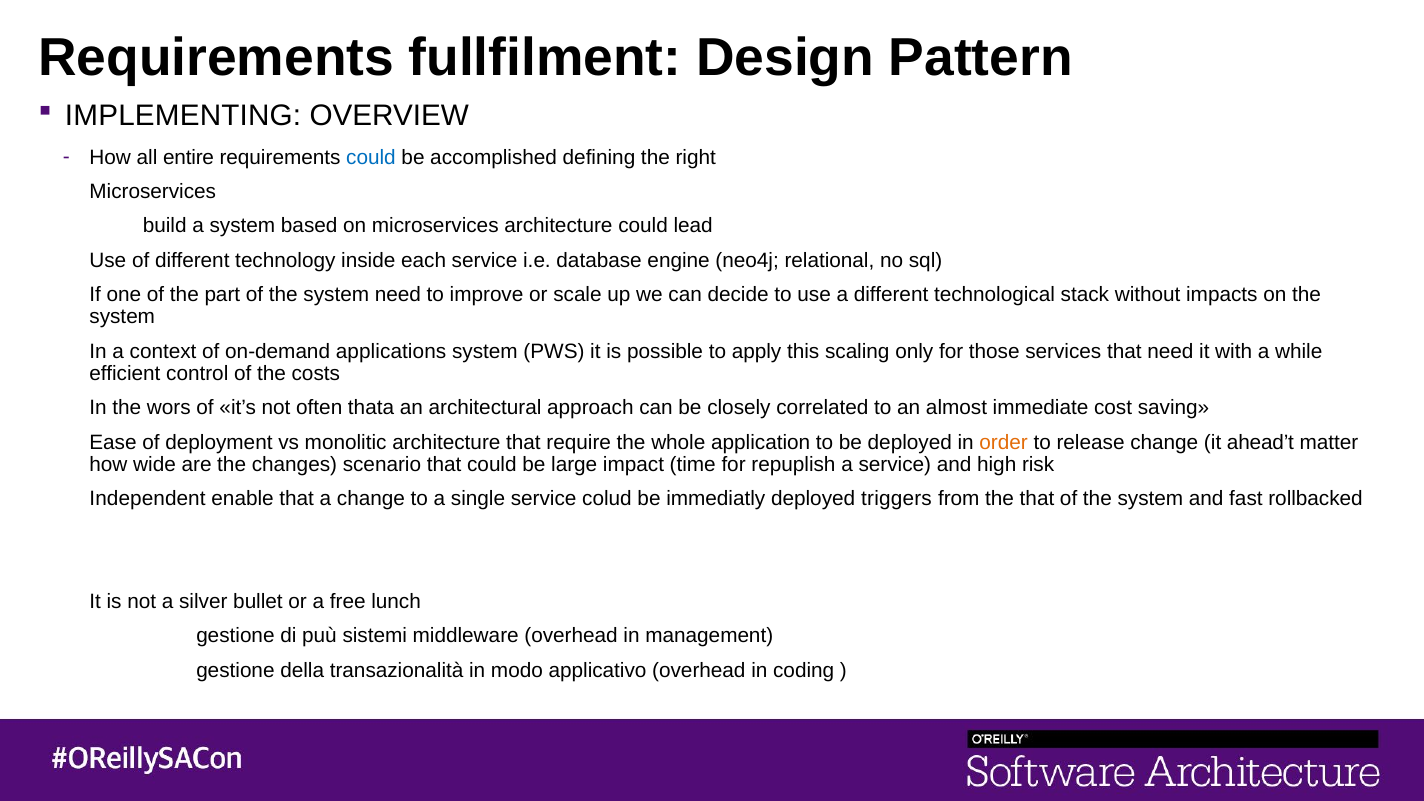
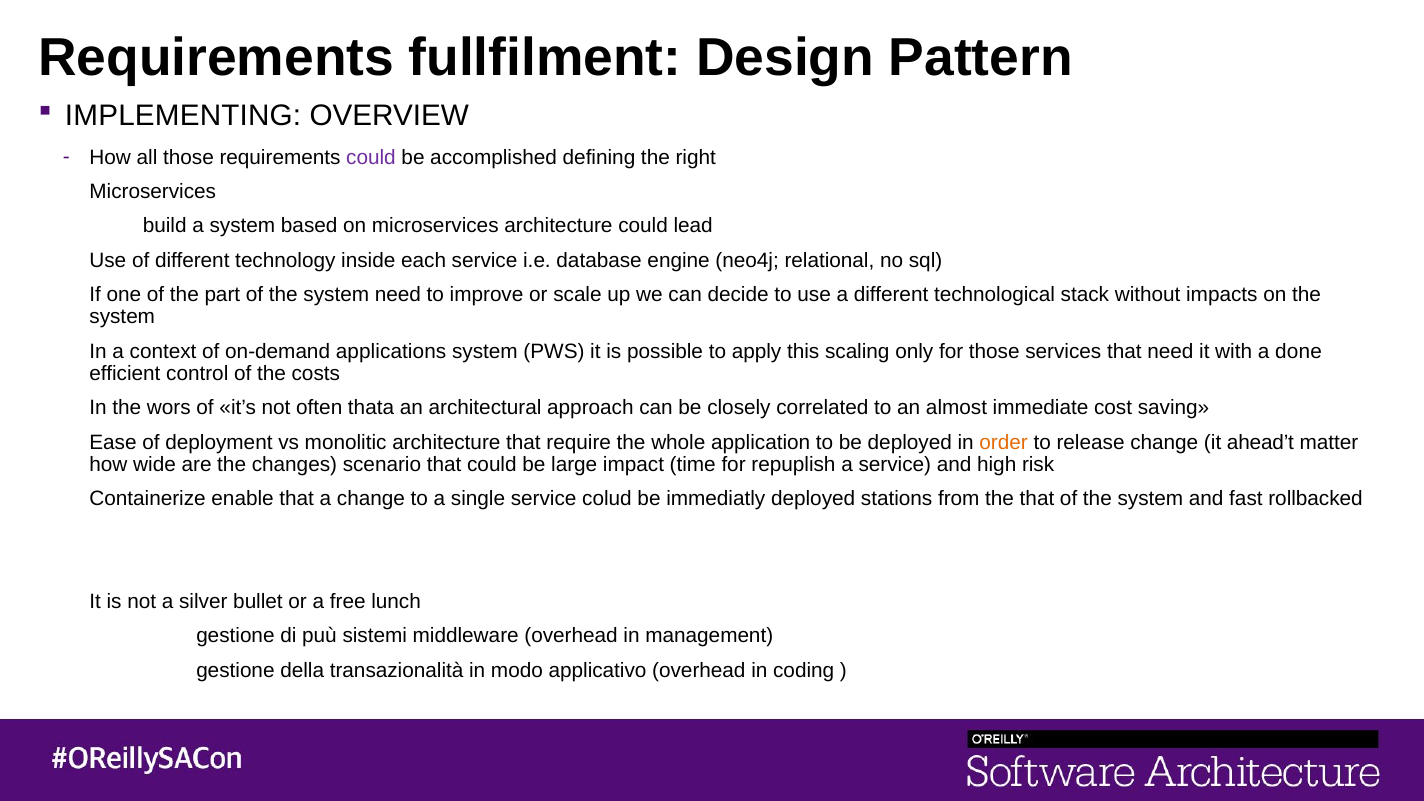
all entire: entire -> those (188, 157)
could colour: blue -> purple (371, 157)
while: while -> done (1299, 351)
Independent: Independent -> Containerize (148, 499)
triggers: triggers -> stations (897, 499)
